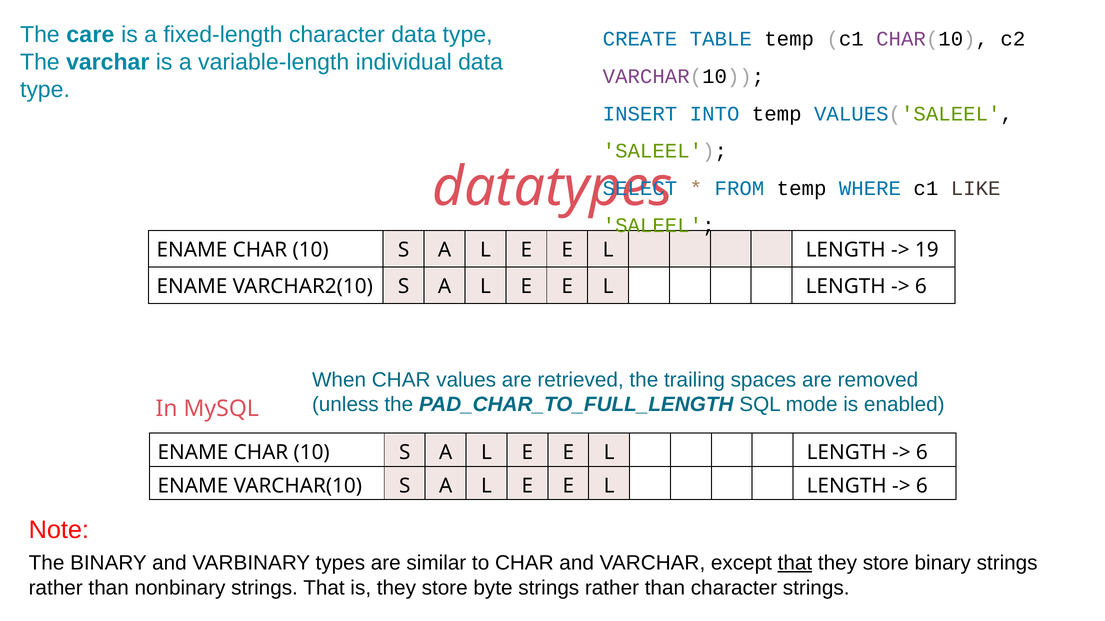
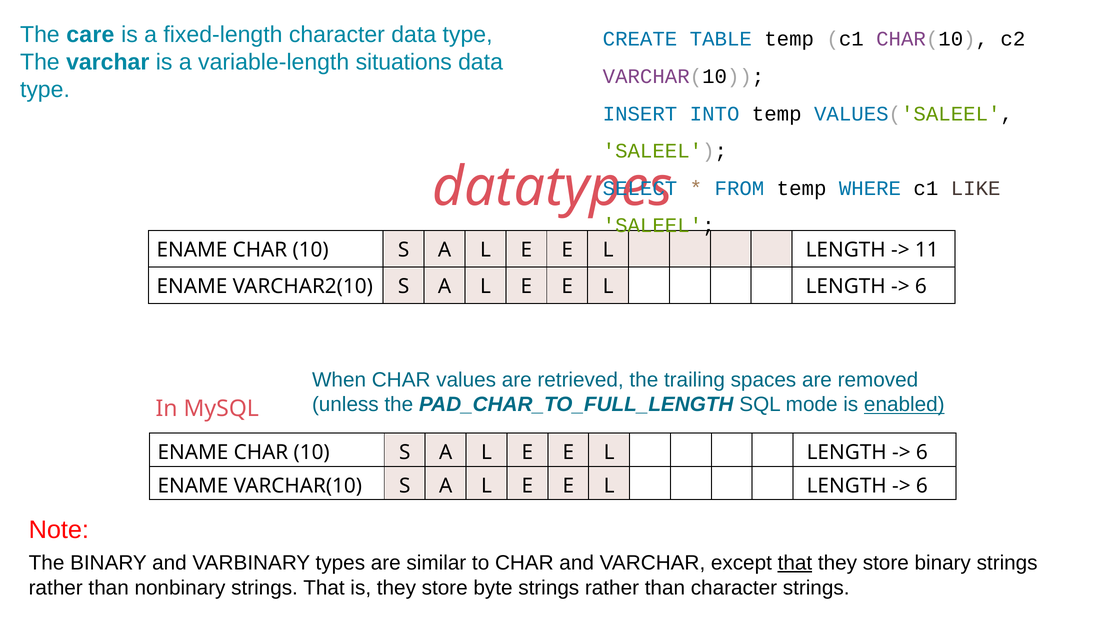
individual: individual -> situations (404, 62)
19: 19 -> 11 (927, 250)
enabled underline: none -> present (904, 405)
